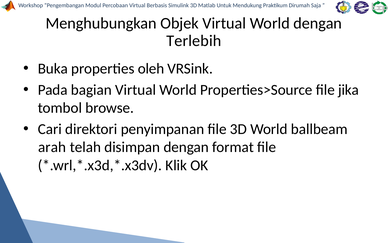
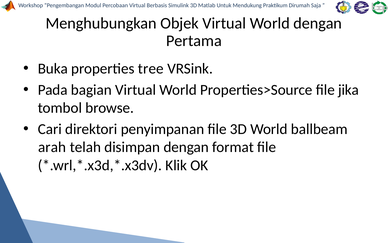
Terlebih: Terlebih -> Pertama (194, 41)
oleh: oleh -> tree (151, 69)
